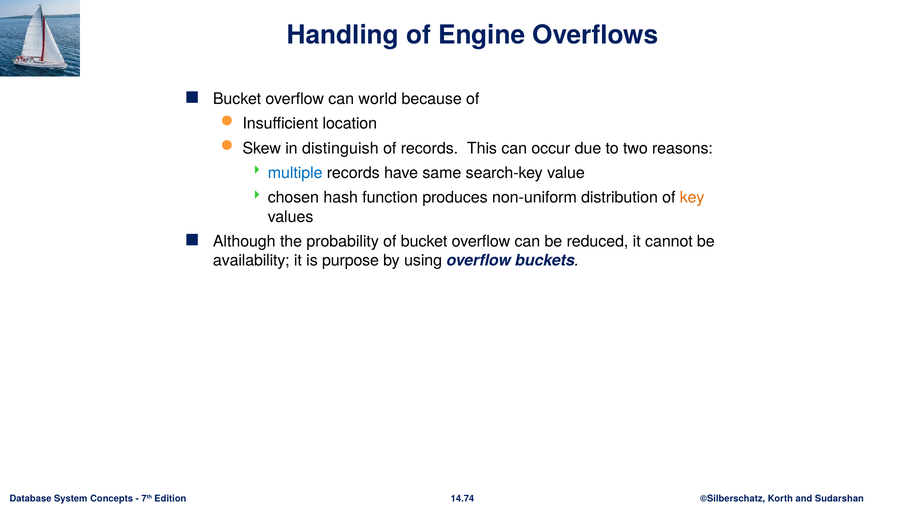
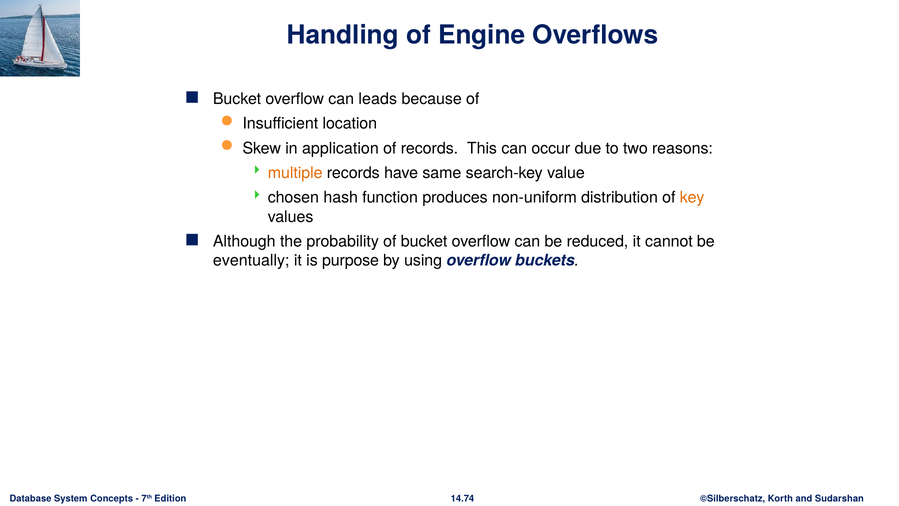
world: world -> leads (378, 99)
distinguish: distinguish -> application (340, 148)
multiple colour: blue -> orange (295, 173)
availability: availability -> eventually (251, 260)
